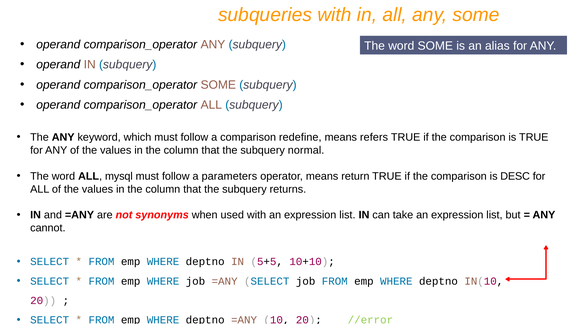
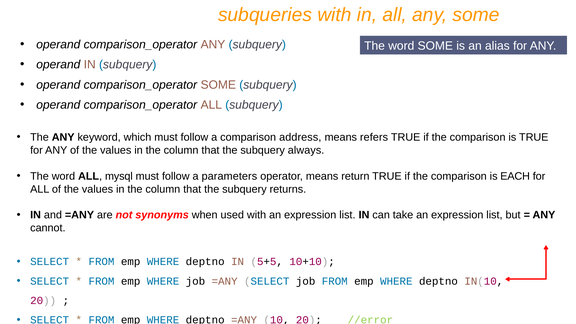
redefine: redefine -> address (300, 137)
normal: normal -> always (306, 150)
DESC: DESC -> EACH (515, 176)
